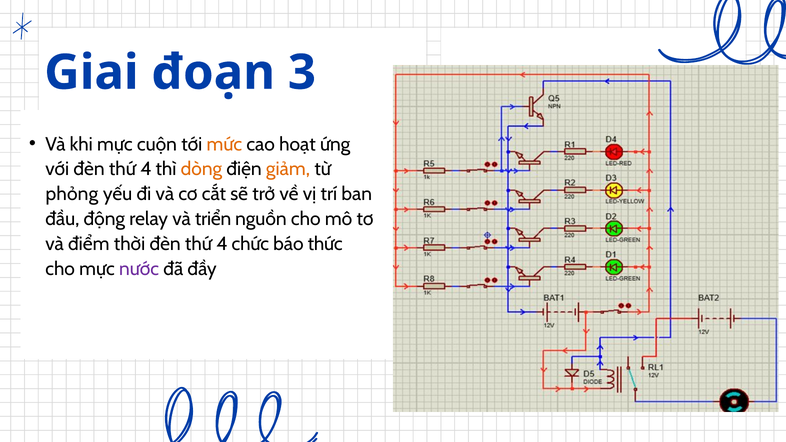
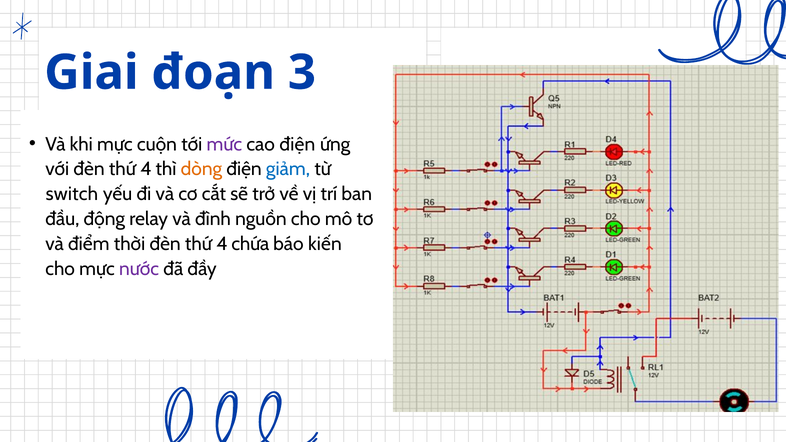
mức colour: orange -> purple (224, 144)
cao hoạt: hoạt -> điện (297, 144)
giảm colour: orange -> blue (288, 169)
phỏng: phỏng -> switch (72, 194)
triển: triển -> đình (213, 219)
chức: chức -> chứa (250, 244)
thức: thức -> kiến (325, 244)
